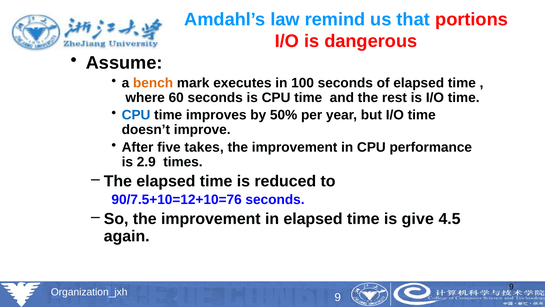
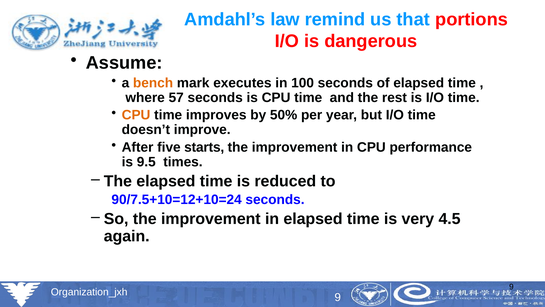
60: 60 -> 57 (176, 97)
CPU colour: blue -> orange (136, 115)
takes: takes -> starts (204, 147)
2.9: 2.9 -> 9.5 (146, 162)
90/7.5+10=12+10=76: 90/7.5+10=12+10=76 -> 90/7.5+10=12+10=24 (177, 200)
give: give -> very (418, 219)
